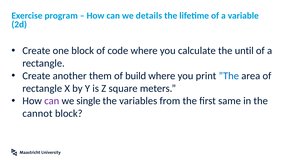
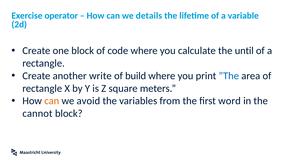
program: program -> operator (61, 16)
them: them -> write (100, 76)
can colour: purple -> orange (52, 101)
single: single -> avoid (88, 101)
same: same -> word (229, 101)
